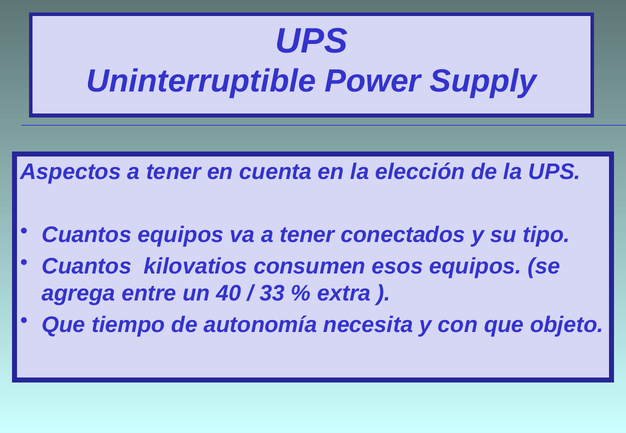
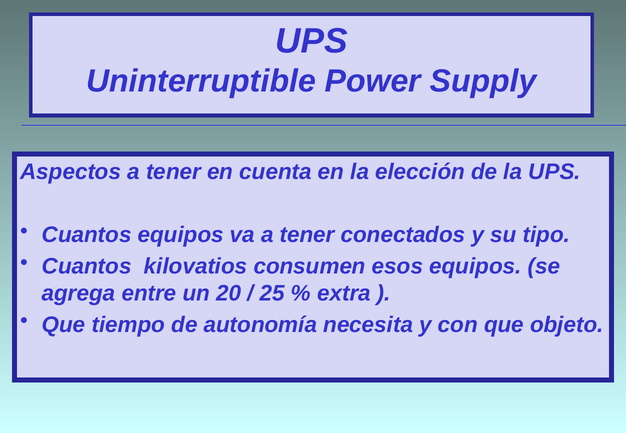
40: 40 -> 20 (229, 293)
33: 33 -> 25 (272, 293)
